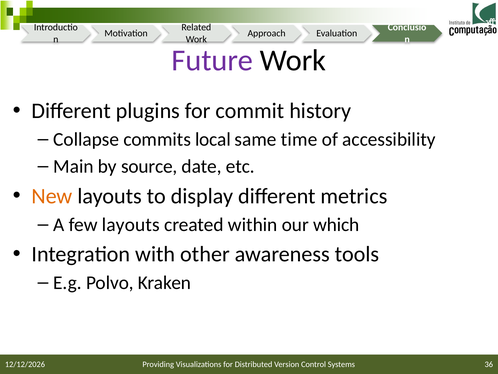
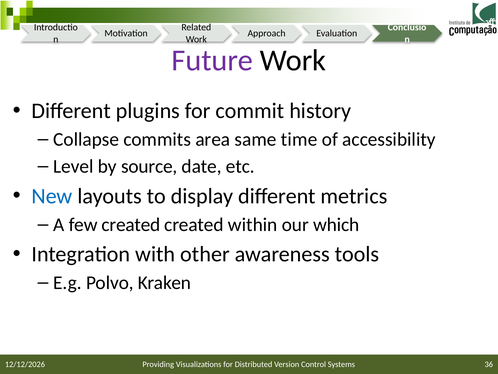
local: local -> area (213, 139)
Main: Main -> Level (73, 166)
New colour: orange -> blue (52, 196)
few layouts: layouts -> created (131, 224)
